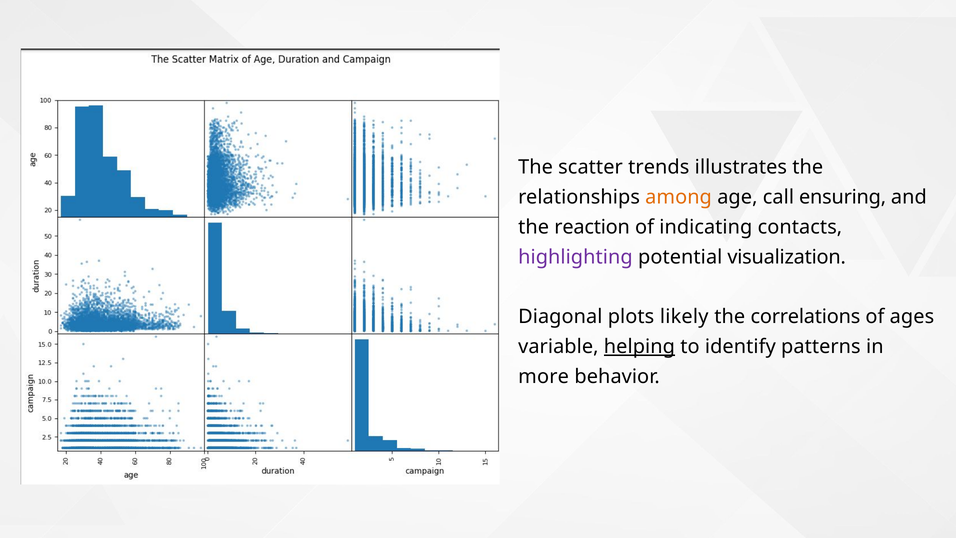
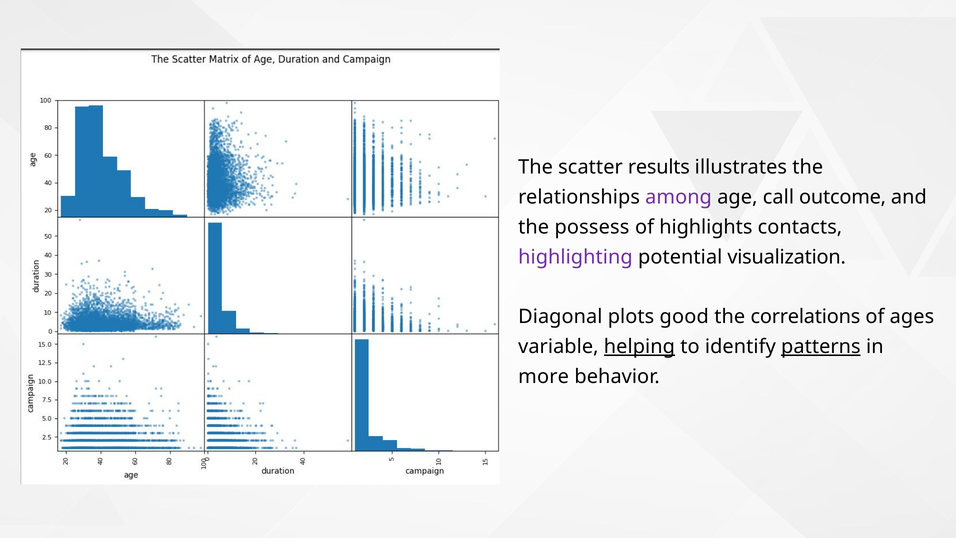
trends: trends -> results (659, 167)
among colour: orange -> purple (679, 197)
ensuring: ensuring -> outcome (843, 197)
reaction: reaction -> possess (592, 227)
indicating: indicating -> highlights (706, 227)
likely: likely -> good (684, 317)
patterns underline: none -> present (821, 346)
